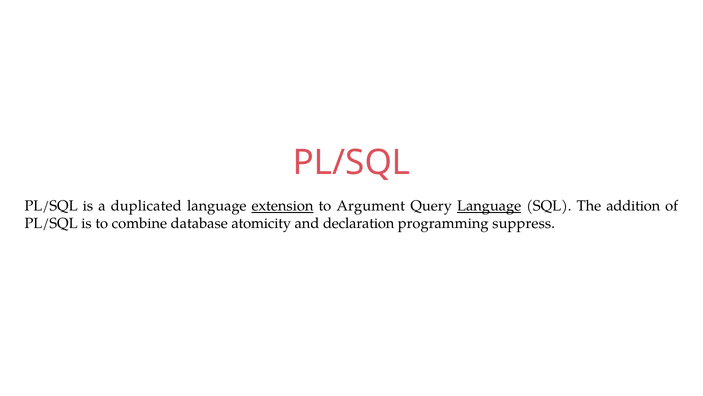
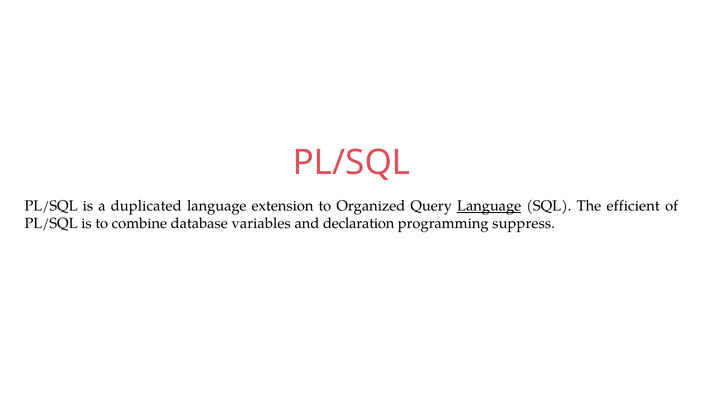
extension underline: present -> none (282, 206)
Argument: Argument -> Organized (371, 206)
addition: addition -> efficient (633, 206)
atomicity: atomicity -> variables (261, 223)
